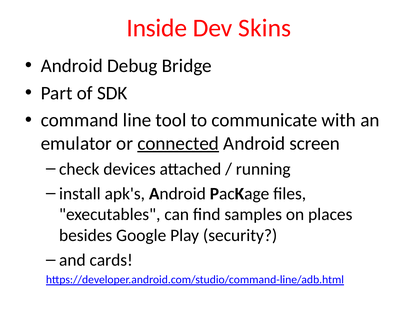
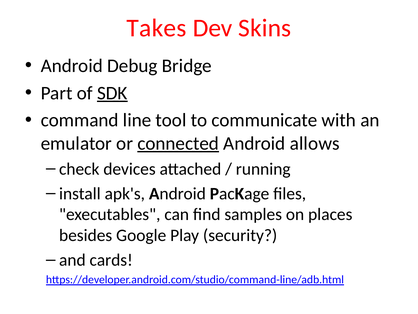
Inside: Inside -> Takes (157, 28)
SDK underline: none -> present (112, 93)
screen: screen -> allows (315, 143)
